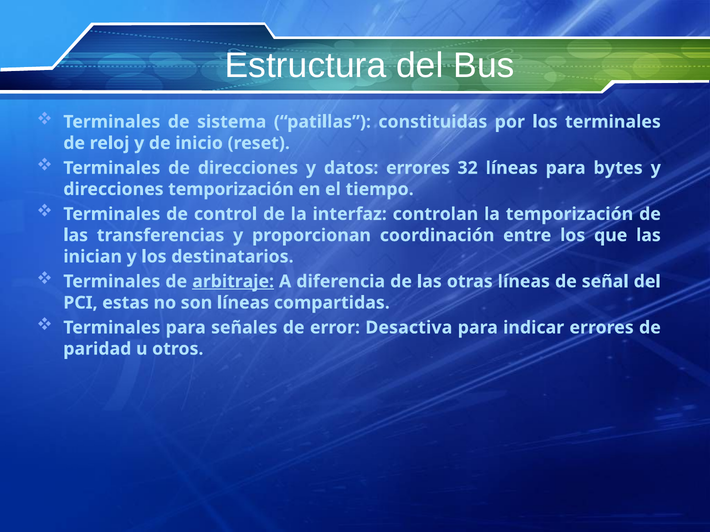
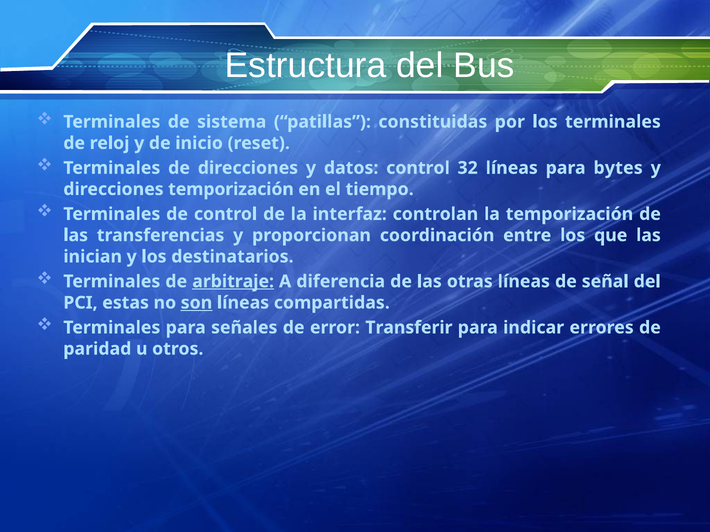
datos errores: errores -> control (418, 168)
son underline: none -> present (197, 303)
Desactiva: Desactiva -> Transferir (409, 328)
